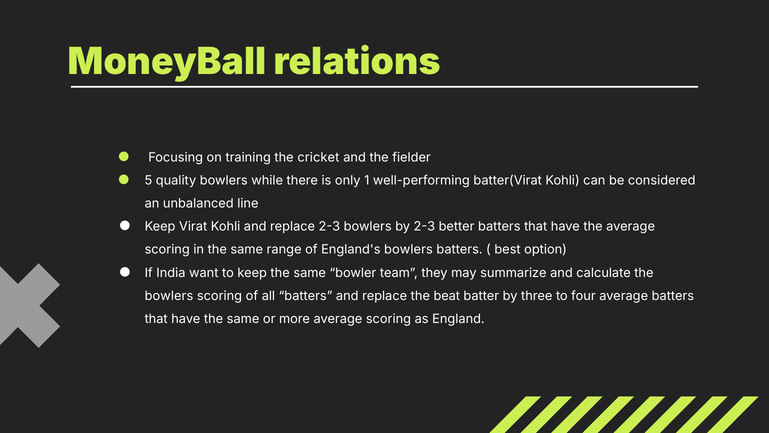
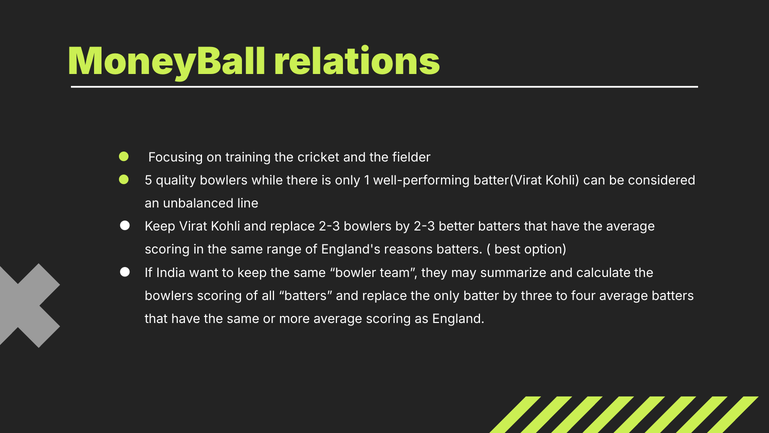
England's bowlers: bowlers -> reasons (408, 249)
the beat: beat -> only (447, 296)
